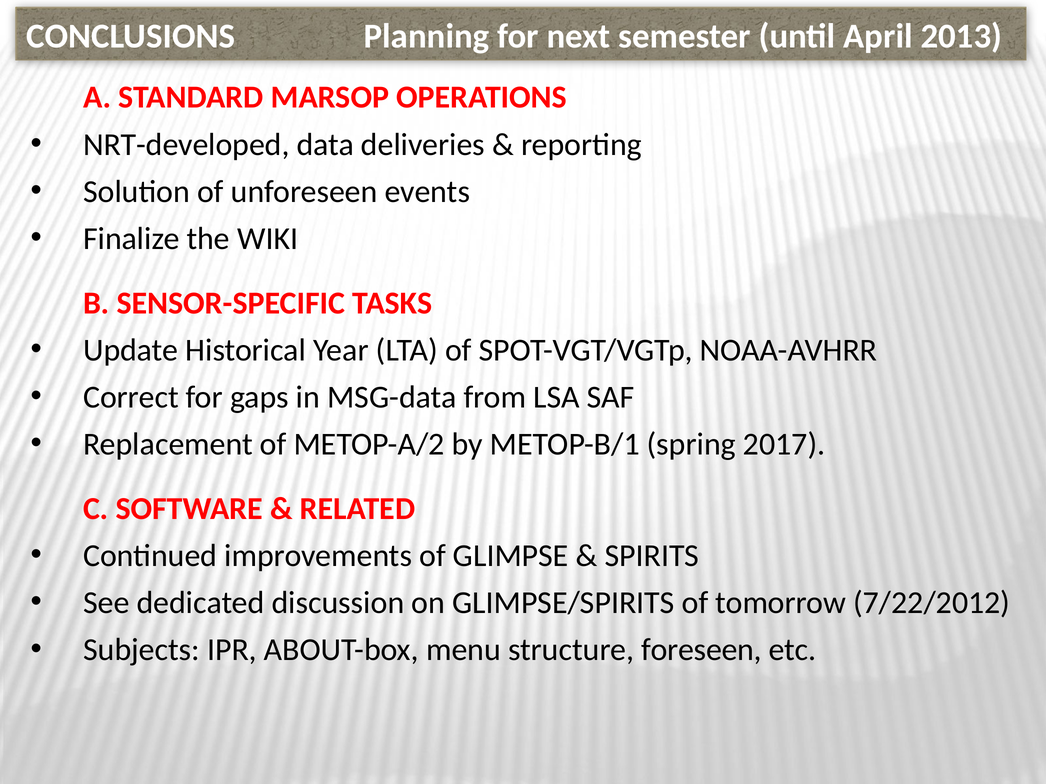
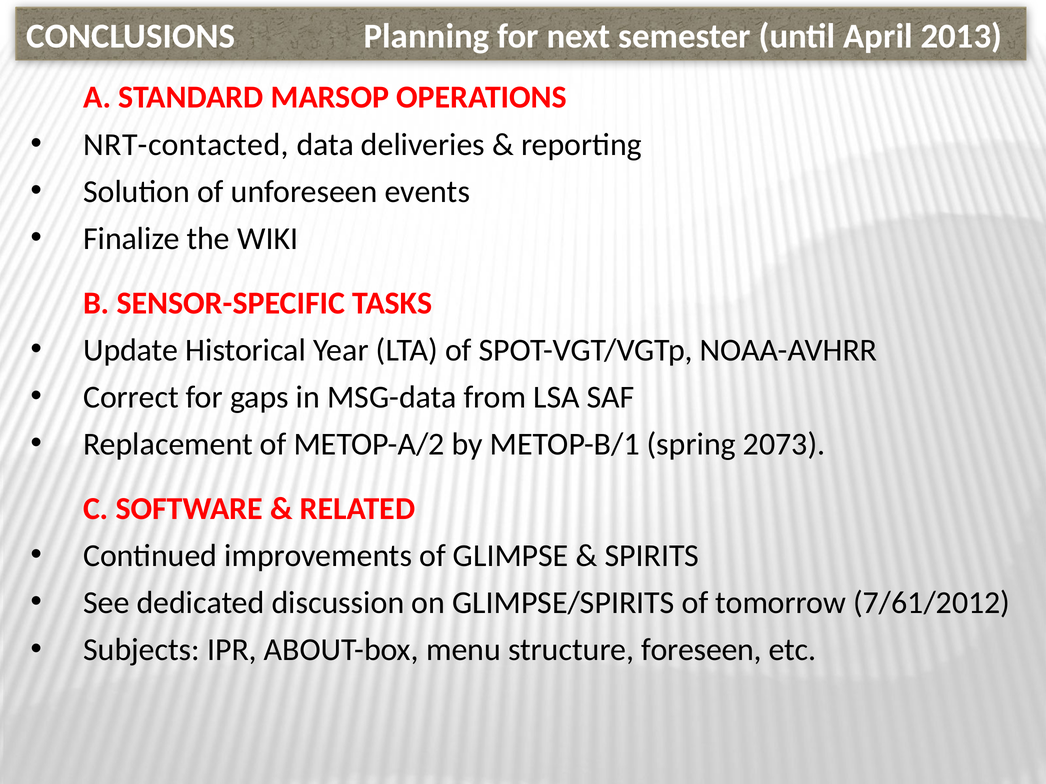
NRT-developed: NRT-developed -> NRT-contacted (186, 145)
2017: 2017 -> 2073 (784, 444)
7/22/2012: 7/22/2012 -> 7/61/2012 (932, 603)
